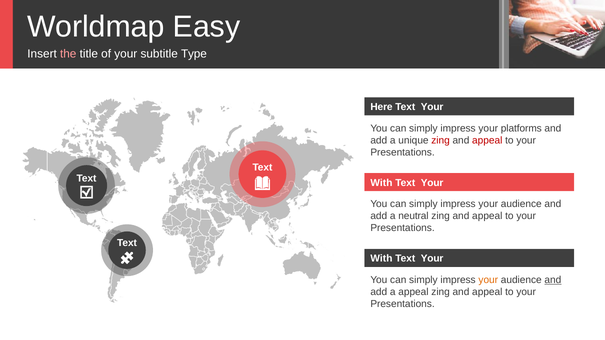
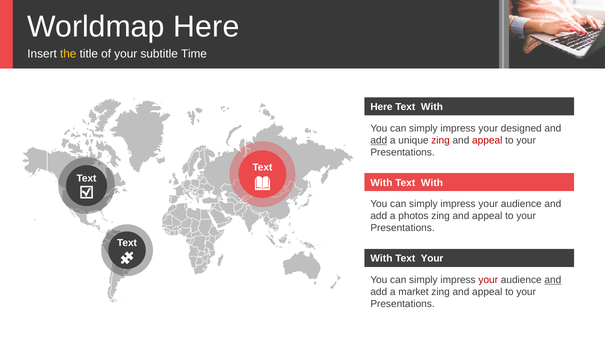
Worldmap Easy: Easy -> Here (206, 27)
the colour: pink -> yellow (68, 54)
Type: Type -> Time (194, 54)
Your: Your -> With (432, 107)
platforms: platforms -> designed (521, 128)
add underline: none -> present (379, 140)
Your: Your -> With (432, 183)
neutral: neutral -> photos (413, 216)
your colour: orange -> red (488, 280)
a appeal: appeal -> market (413, 292)
